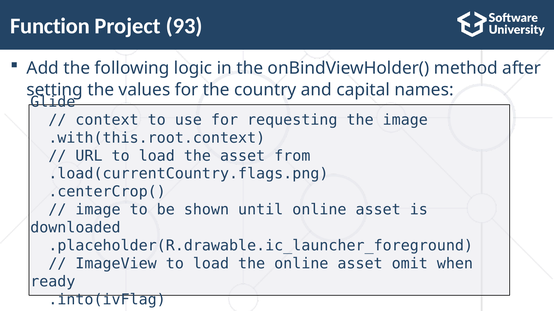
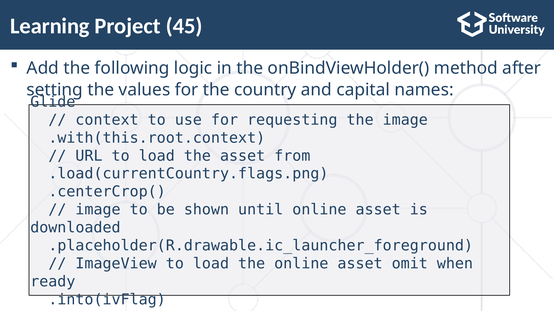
Function: Function -> Learning (50, 26)
93: 93 -> 45 (184, 26)
